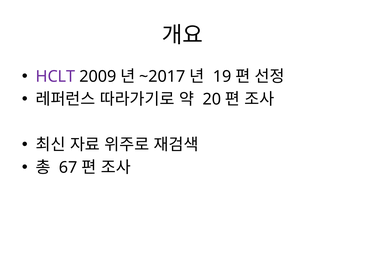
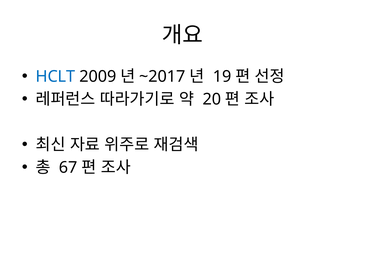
HCLT colour: purple -> blue (55, 77)
